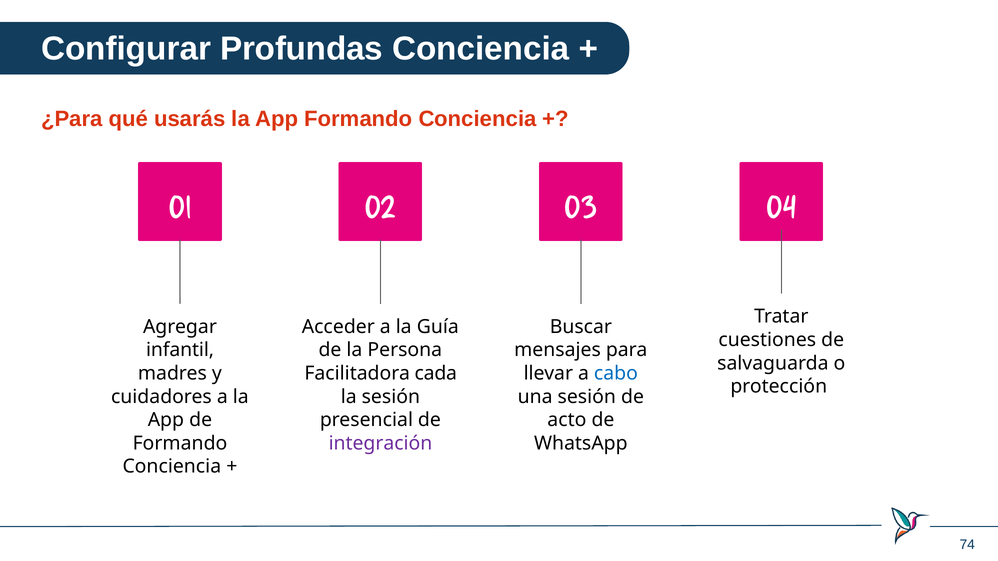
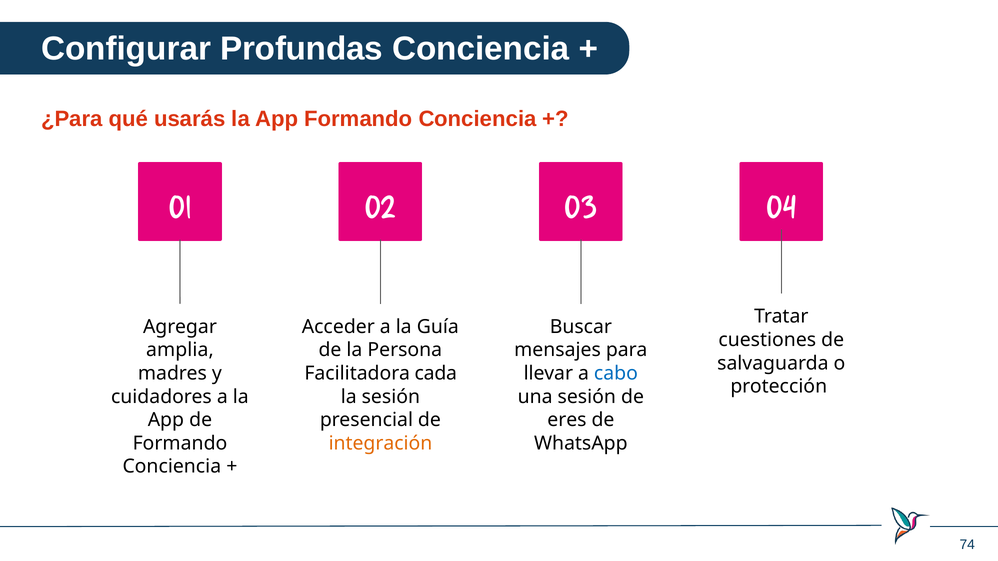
infantil: infantil -> amplia (180, 350)
acto: acto -> eres (567, 420)
integración colour: purple -> orange (380, 444)
